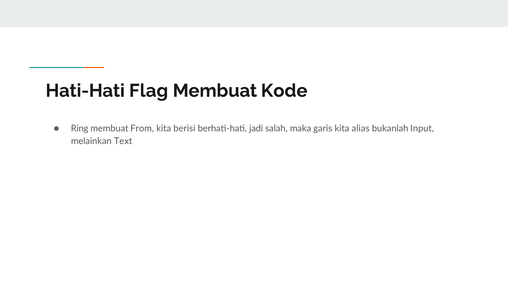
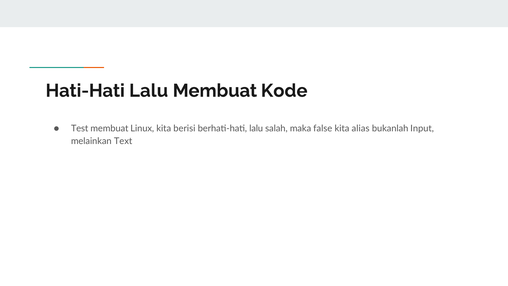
Hati-Hati Flag: Flag -> Lalu (149, 91)
Ring: Ring -> Test (80, 128)
From: From -> Linux (142, 128)
berhati-hati jadi: jadi -> lalu (256, 128)
garis: garis -> false (323, 128)
